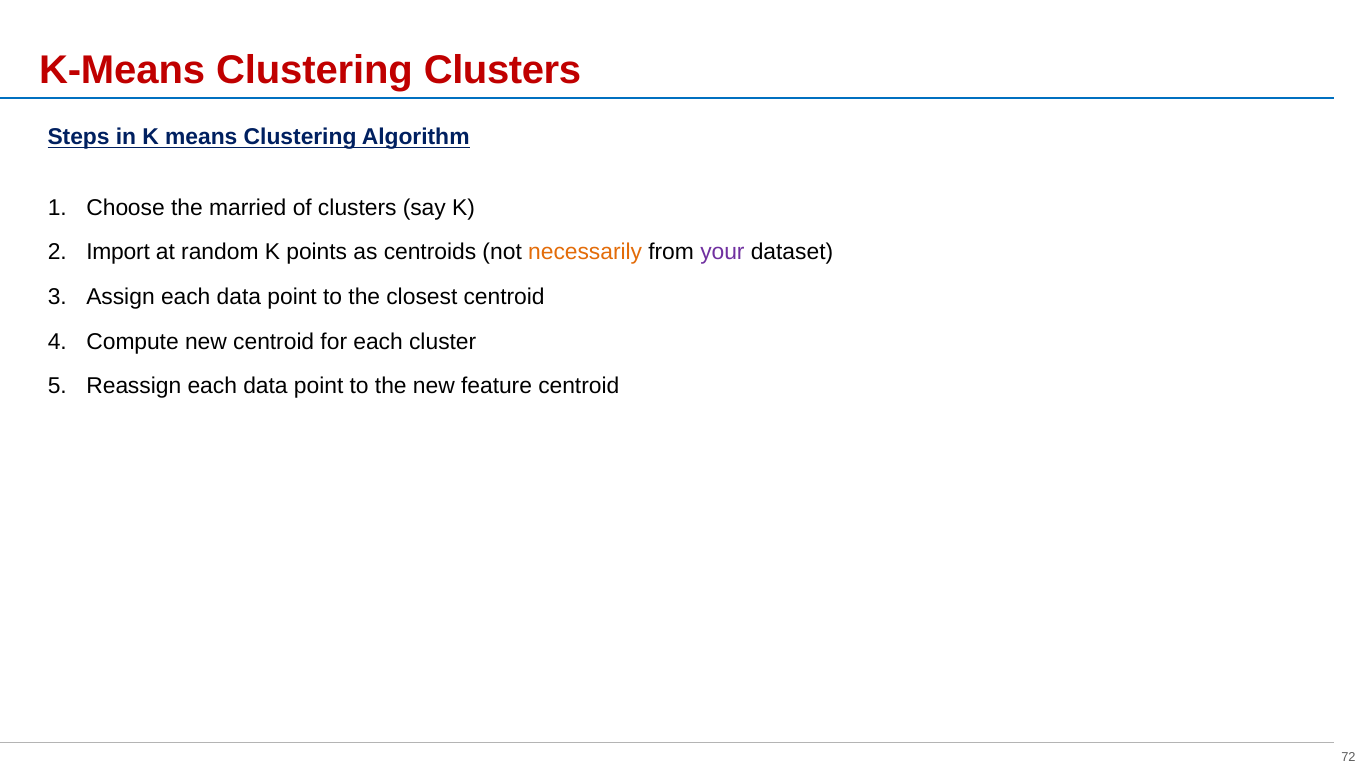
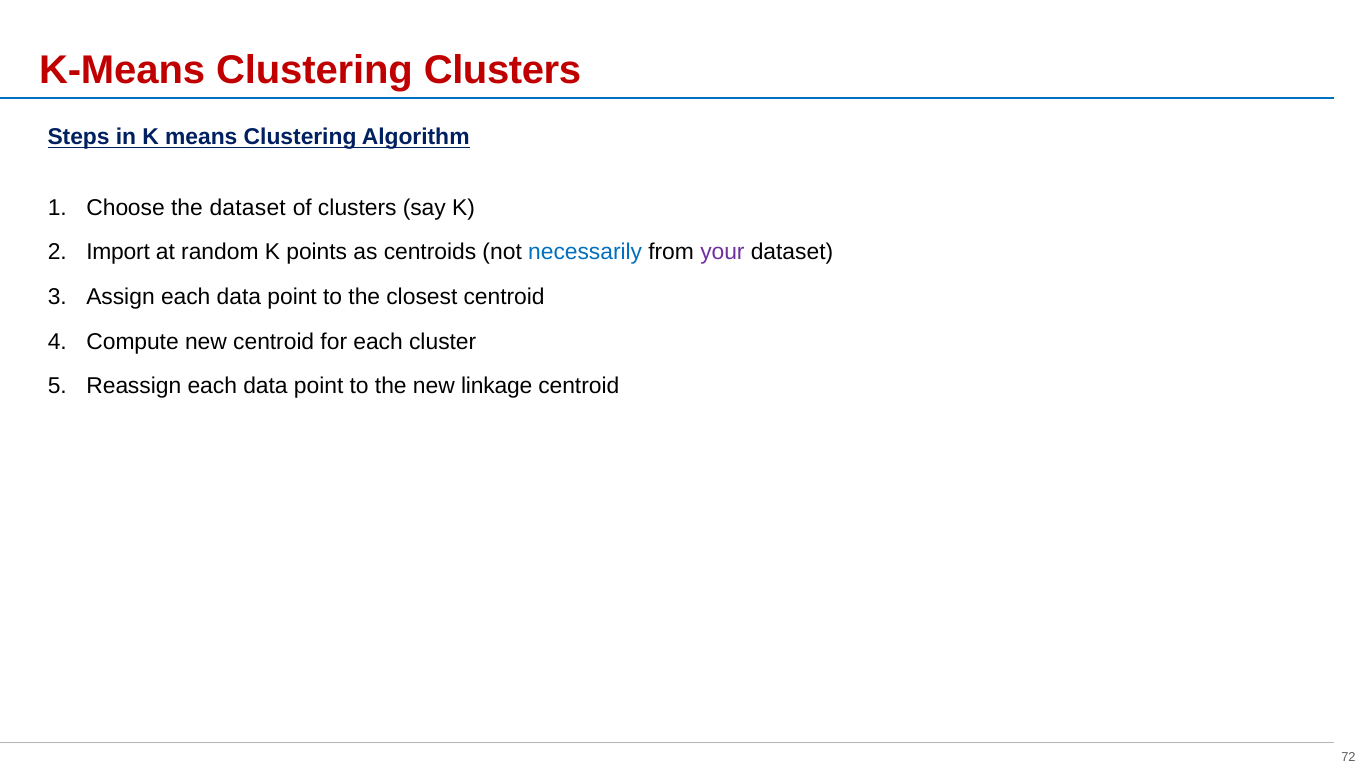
the married: married -> dataset (248, 208)
necessarily colour: orange -> blue (585, 252)
feature: feature -> linkage (497, 386)
